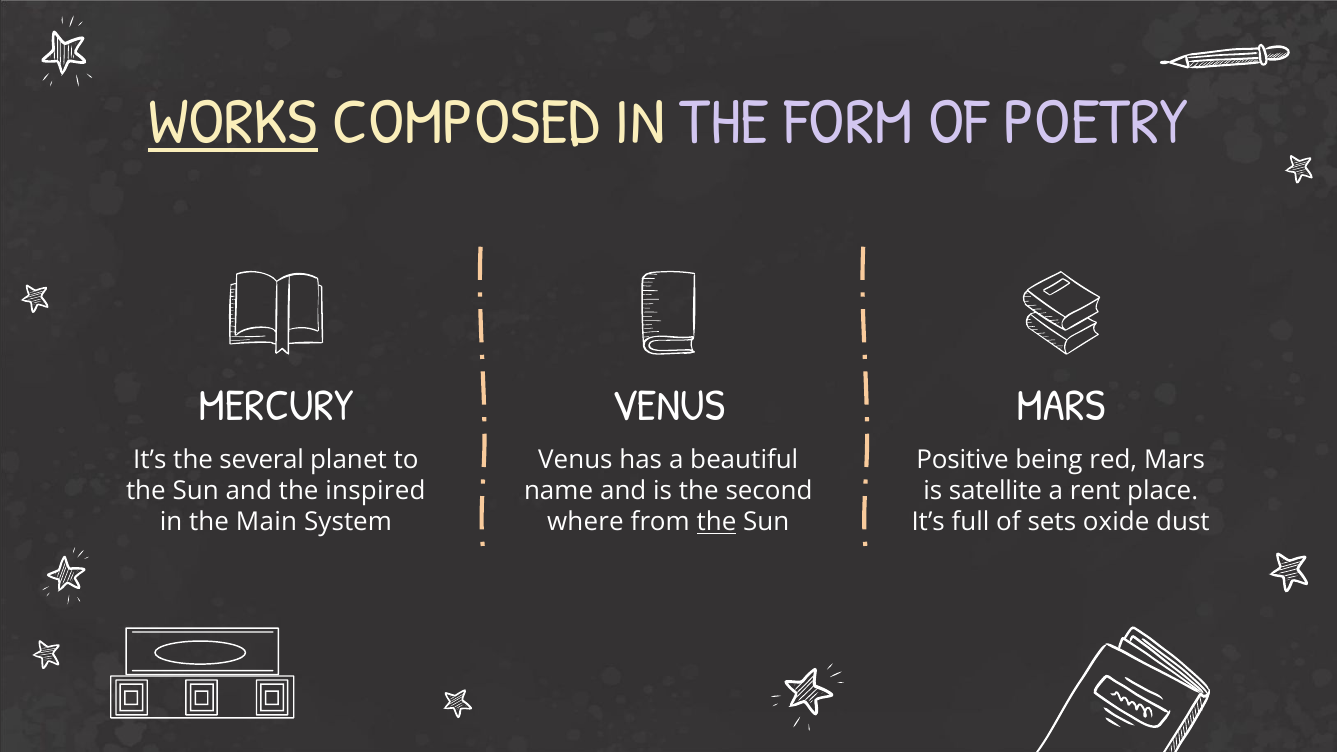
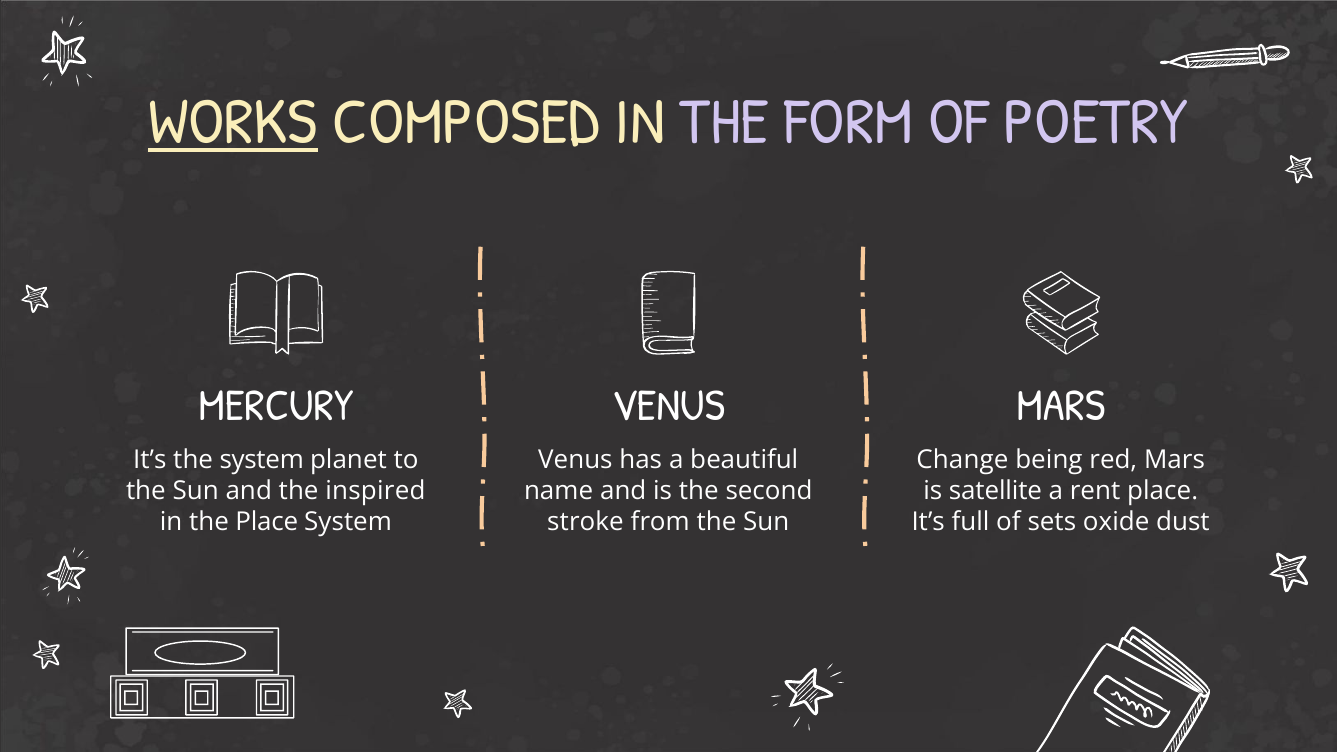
the several: several -> system (262, 460)
Positive: Positive -> Change (962, 460)
the Main: Main -> Place (267, 522)
where: where -> stroke (585, 522)
the underline: present -> none (716, 522)
